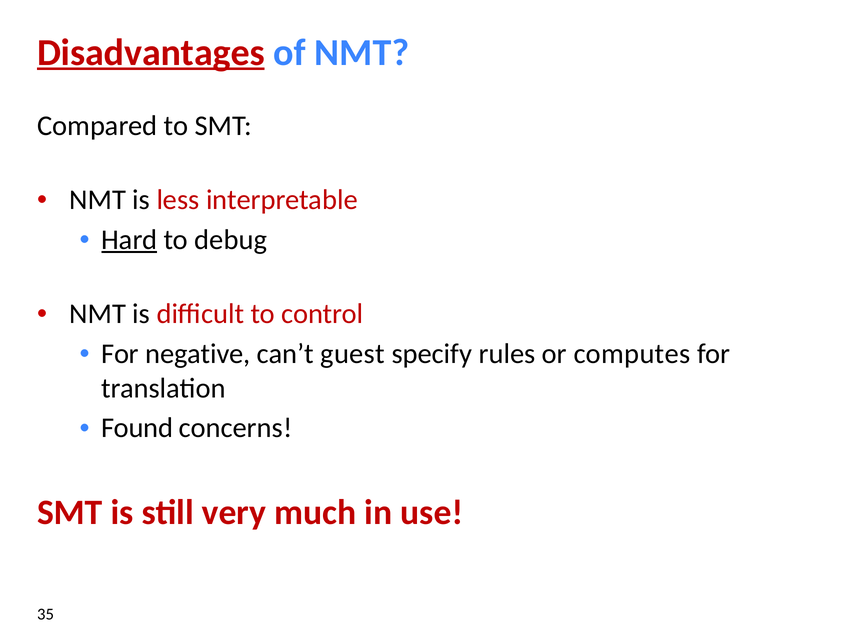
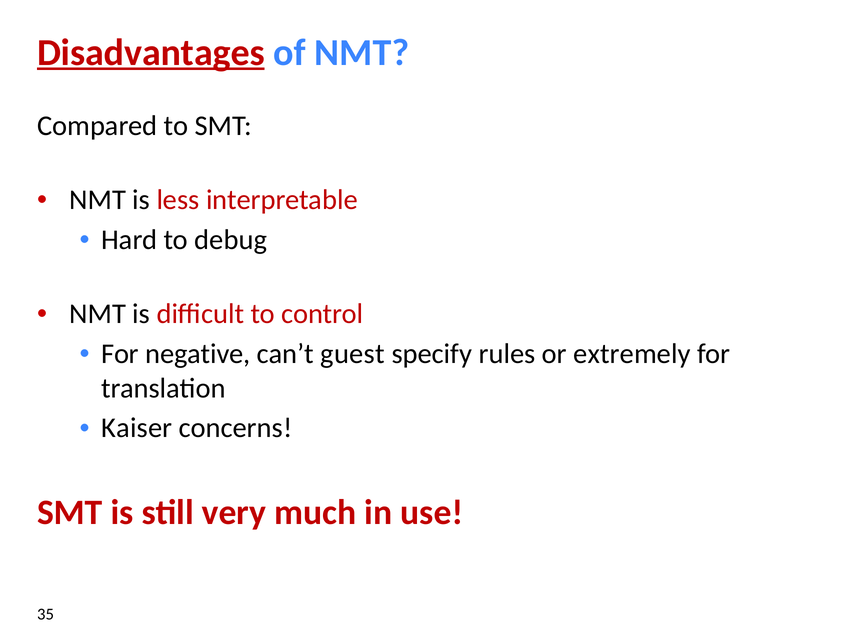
Hard underline: present -> none (129, 240)
computes: computes -> extremely (632, 354)
Found: Found -> Kaiser (137, 428)
